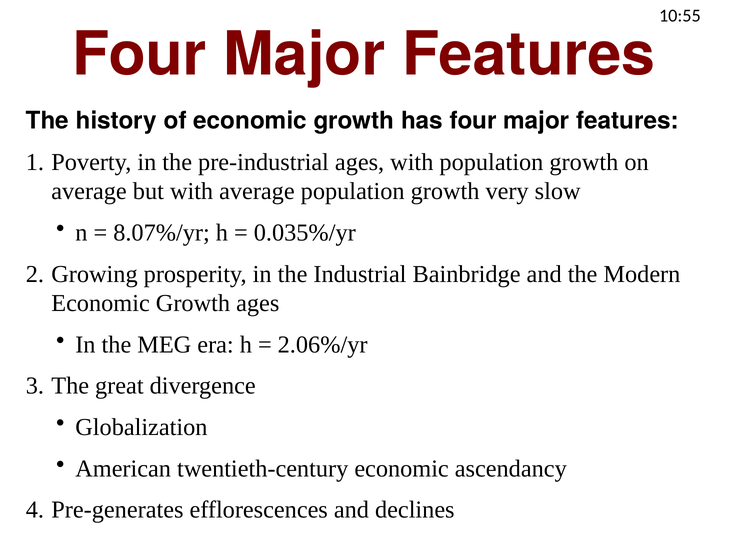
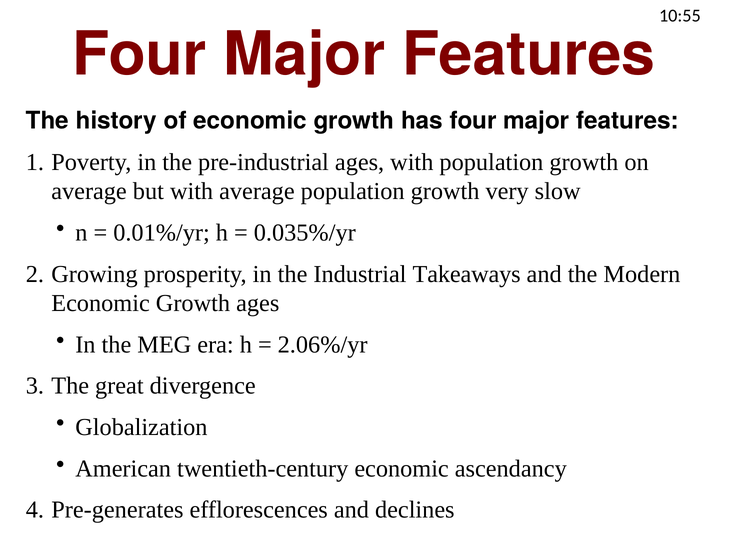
8.07%/yr: 8.07%/yr -> 0.01%/yr (162, 233)
Bainbridge: Bainbridge -> Takeaways (467, 274)
